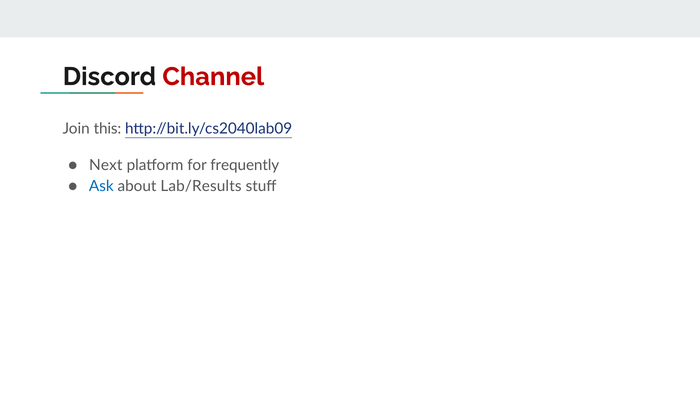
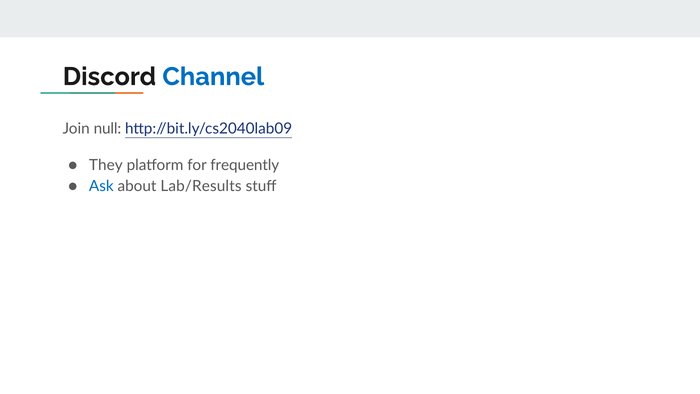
Channel colour: red -> blue (213, 77)
this: this -> null (107, 129)
Next: Next -> They (106, 165)
